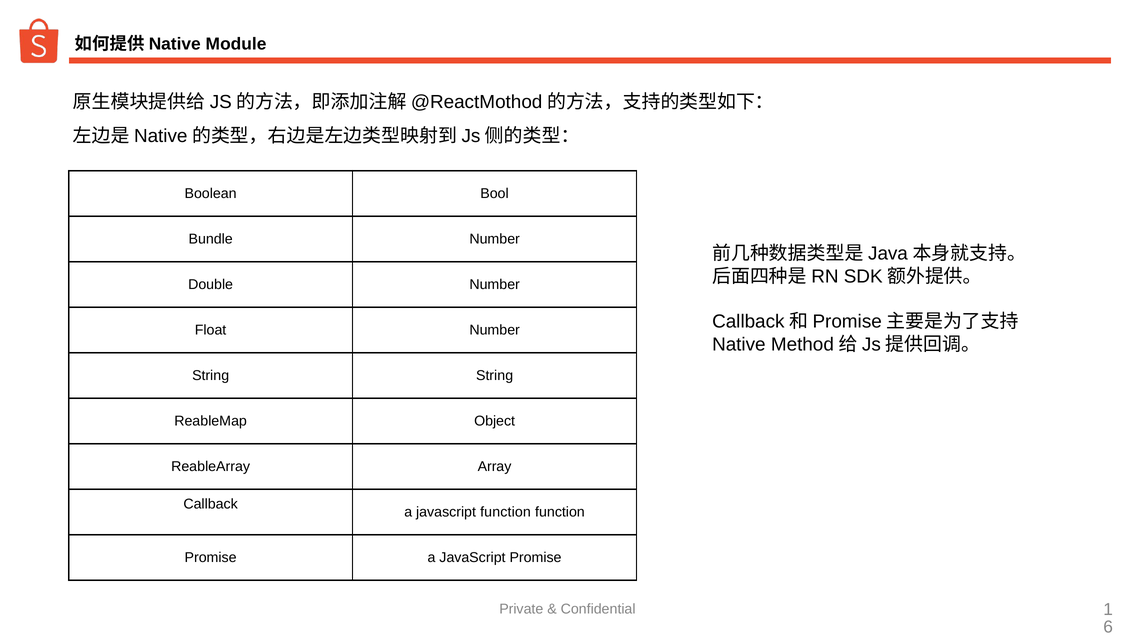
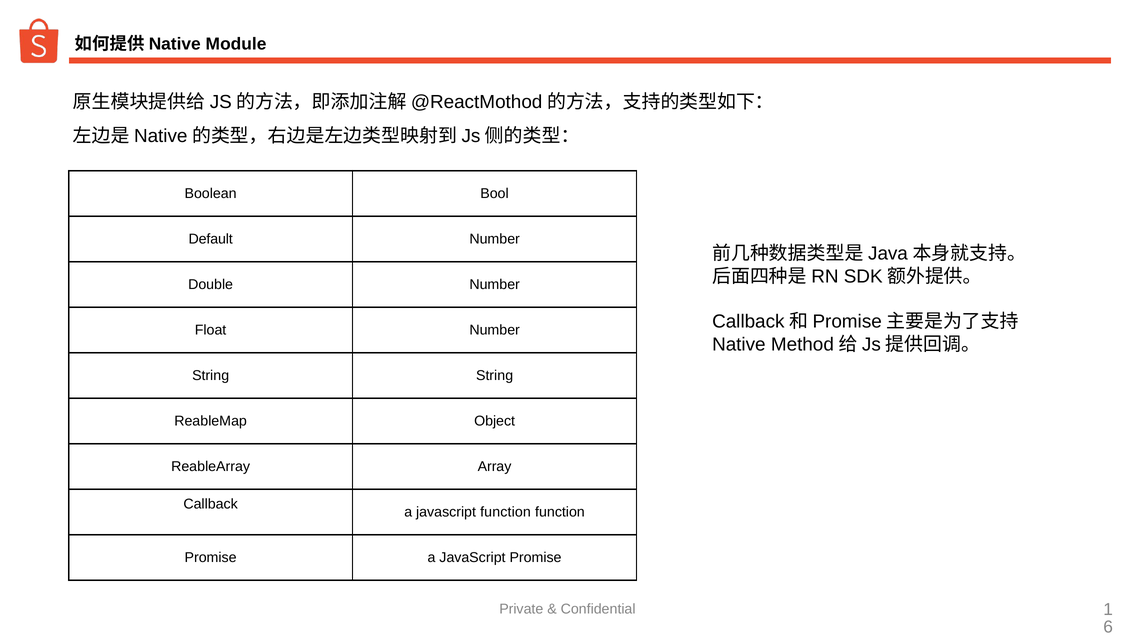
Bundle: Bundle -> Default (211, 239)
